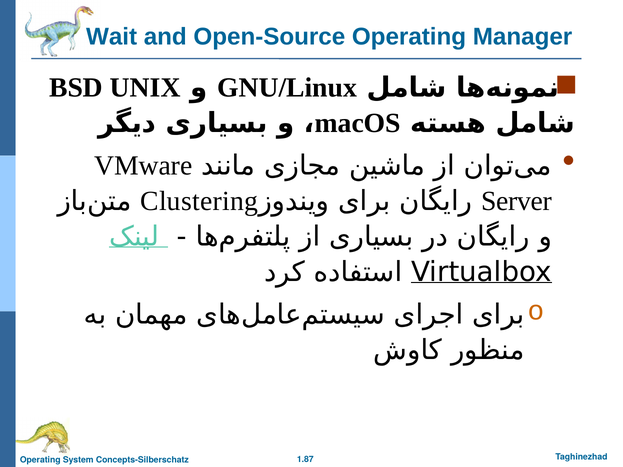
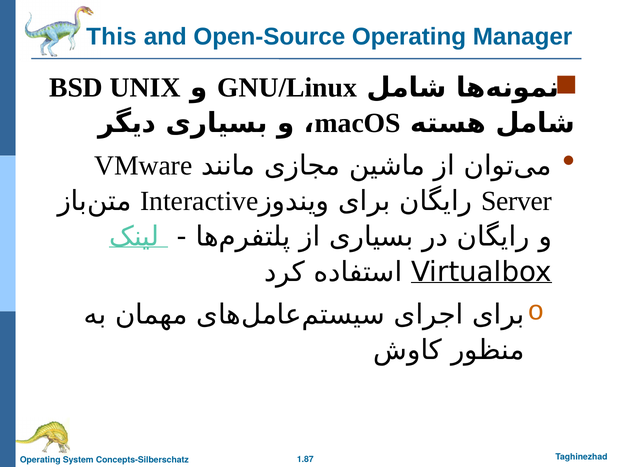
Wait: Wait -> This (111, 37)
Clustering: Clustering -> Interactive (199, 201)
